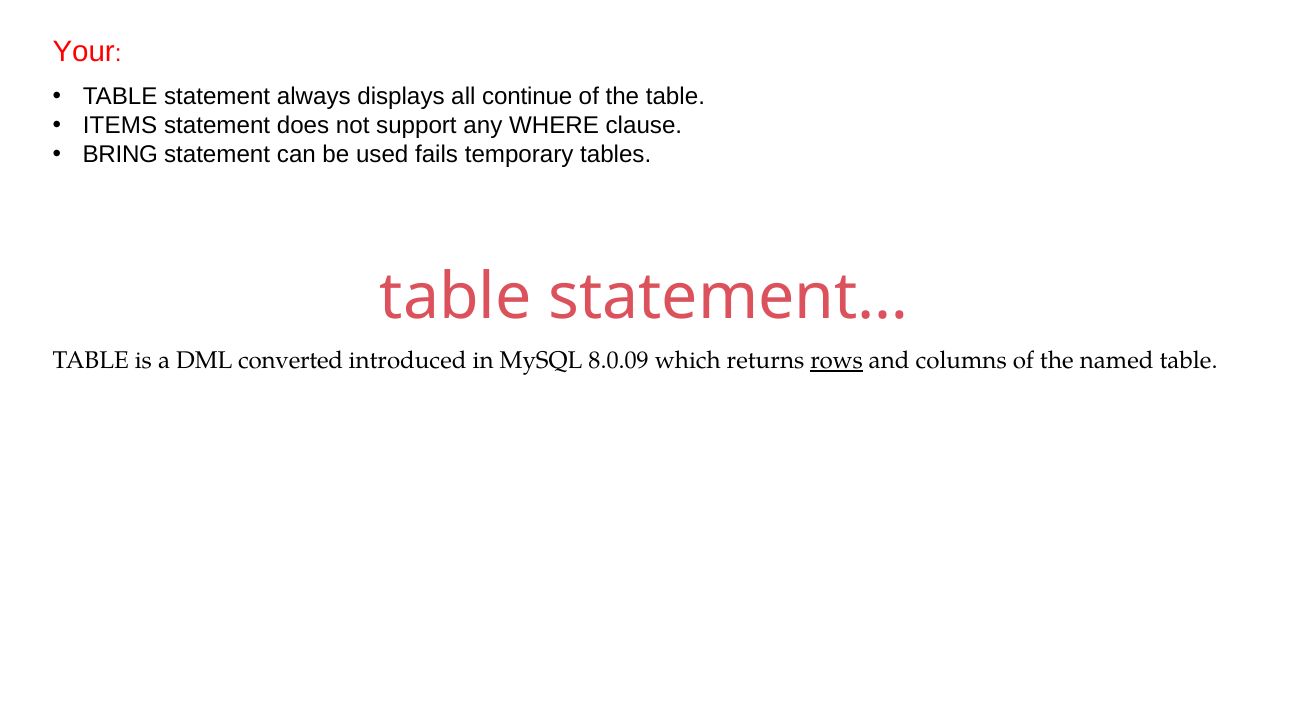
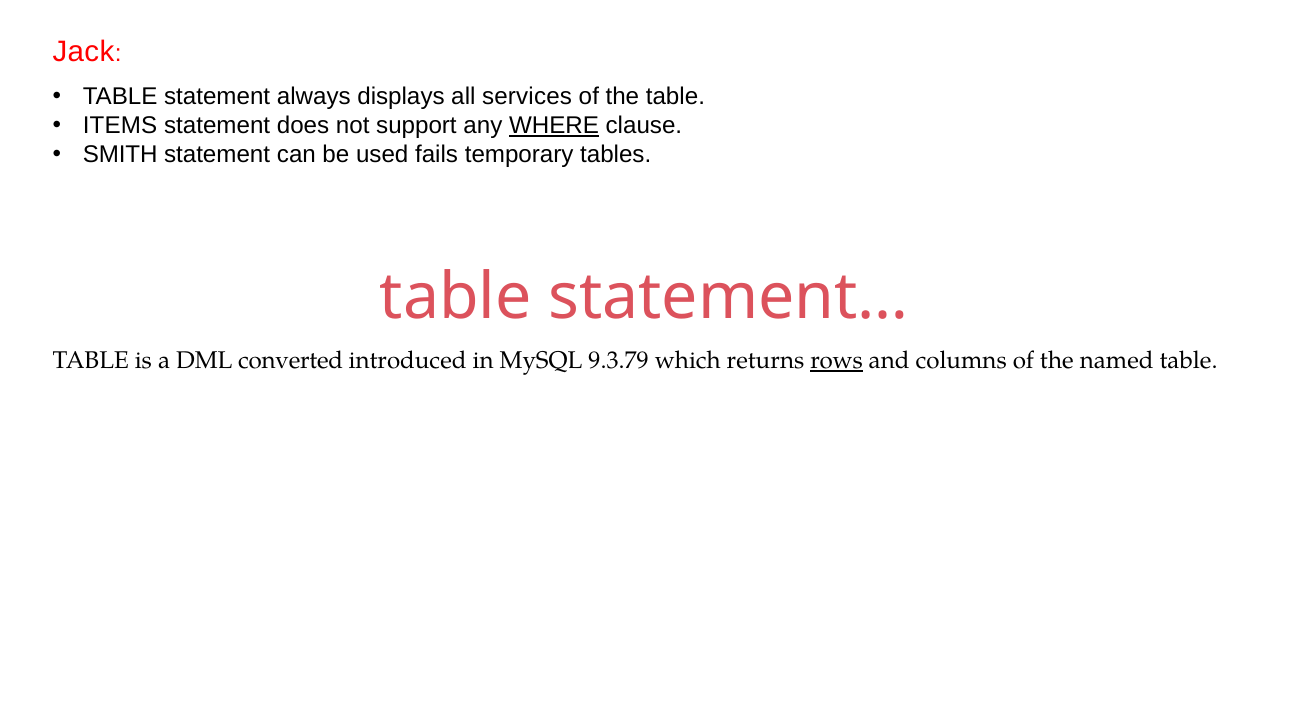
Your: Your -> Jack (83, 52)
continue: continue -> services (527, 97)
WHERE underline: none -> present (554, 126)
BRING: BRING -> SMITH (120, 155)
8.0.09: 8.0.09 -> 9.3.79 (619, 361)
